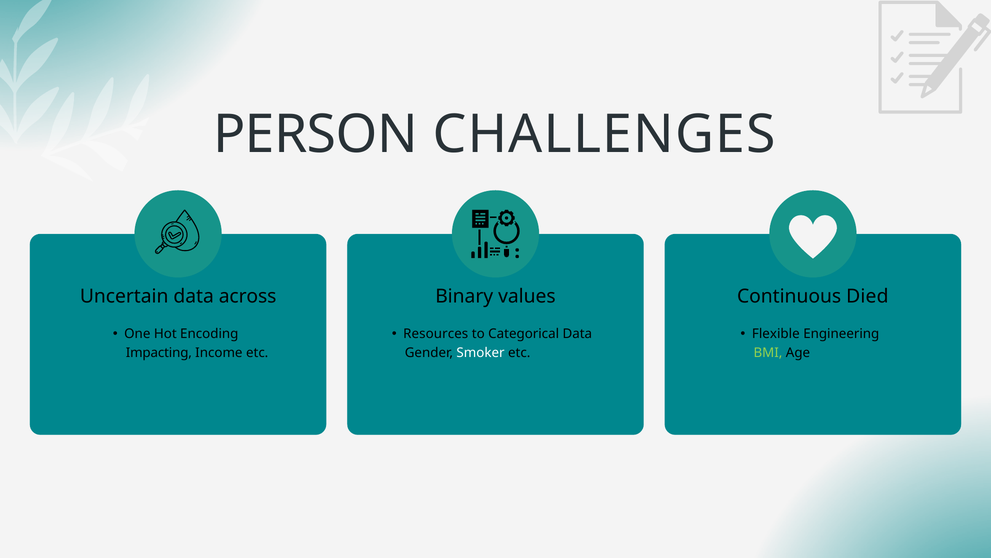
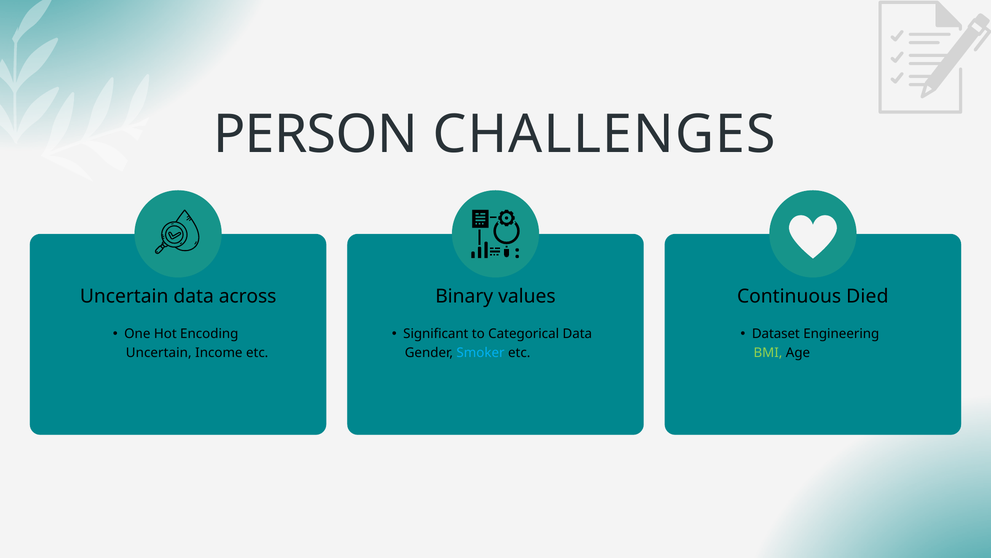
Resources: Resources -> Significant (436, 334)
Flexible: Flexible -> Dataset (776, 334)
Impacting: Impacting -> Uncertain (159, 352)
Smoker colour: white -> light blue (481, 352)
